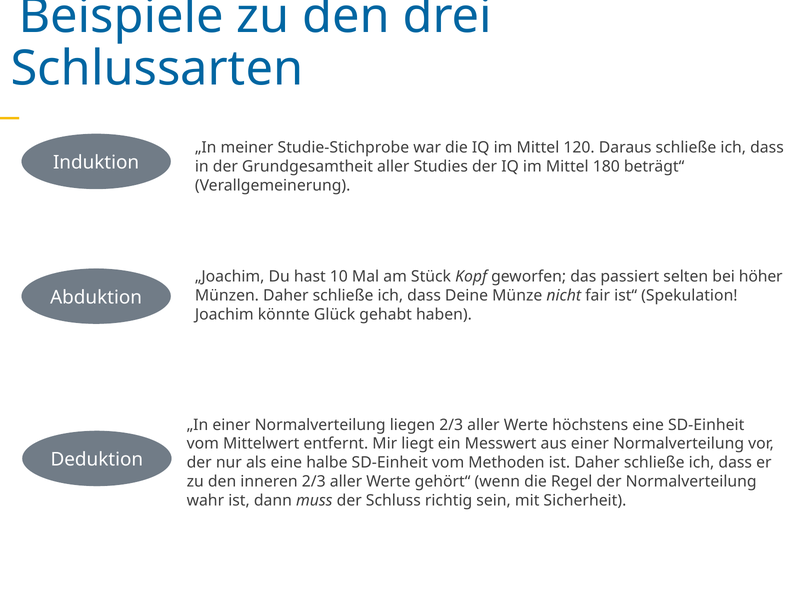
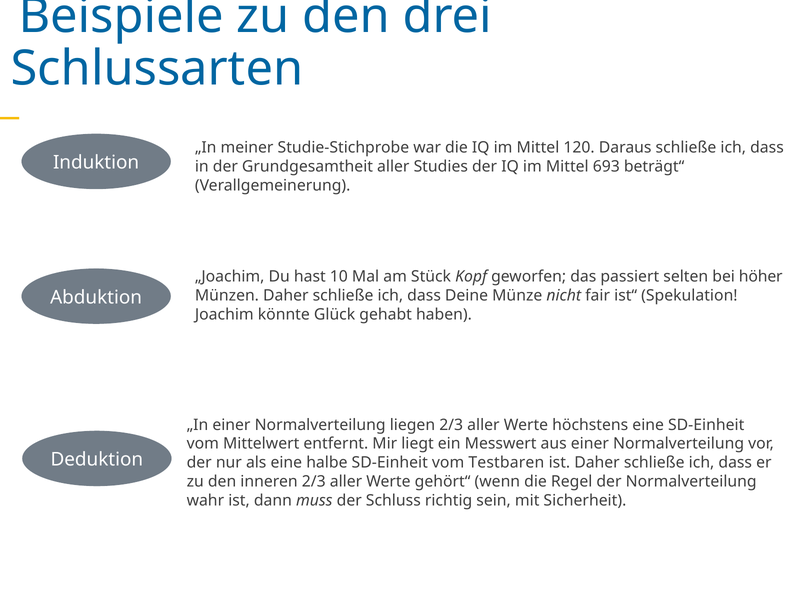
180: 180 -> 693 (606, 166)
Methoden: Methoden -> Testbaren (506, 462)
